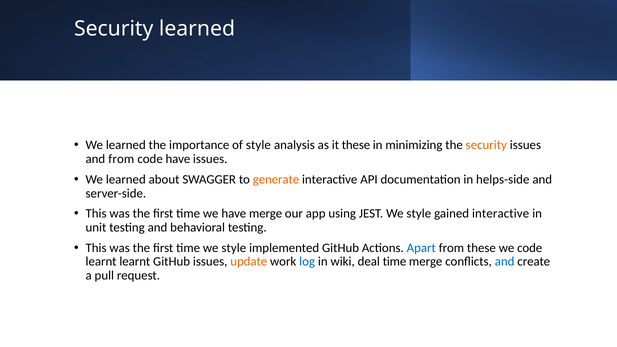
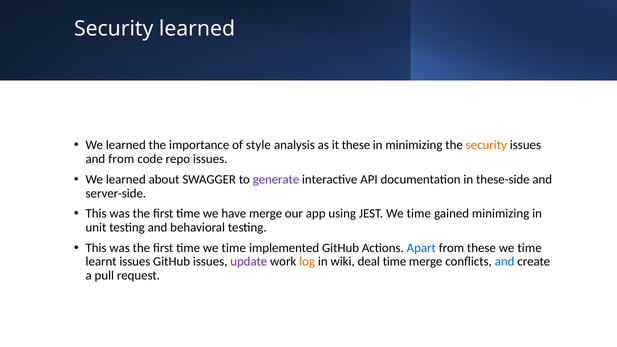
code have: have -> repo (178, 159)
generate colour: orange -> purple (276, 179)
helps-side: helps-side -> these-side (503, 179)
JEST We style: style -> time (419, 214)
gained interactive: interactive -> minimizing (501, 214)
time we style: style -> time (234, 248)
these we code: code -> time (530, 248)
learnt learnt: learnt -> issues (135, 262)
update colour: orange -> purple (249, 262)
log colour: blue -> orange (307, 262)
